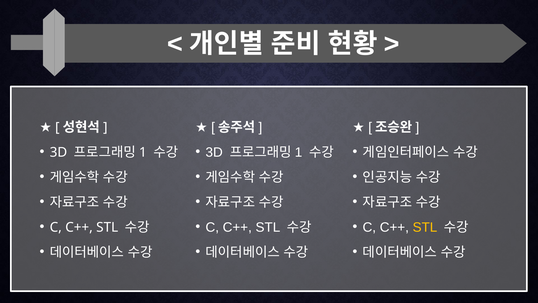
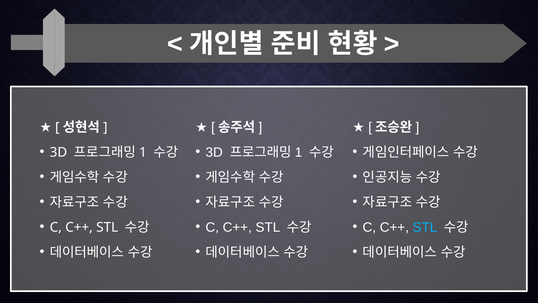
STL colour: yellow -> light blue (425, 227)
